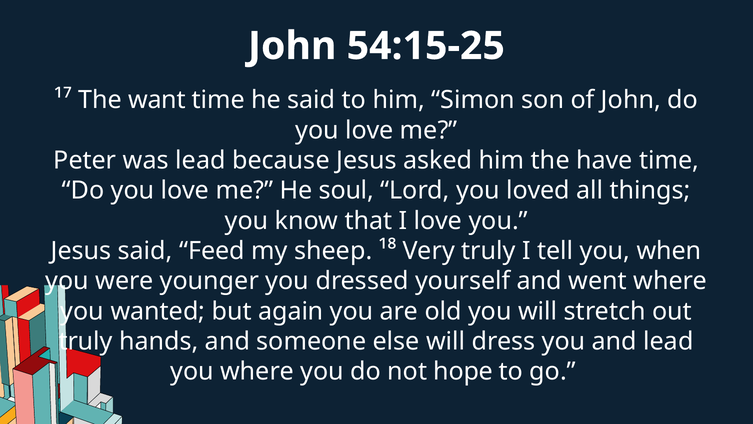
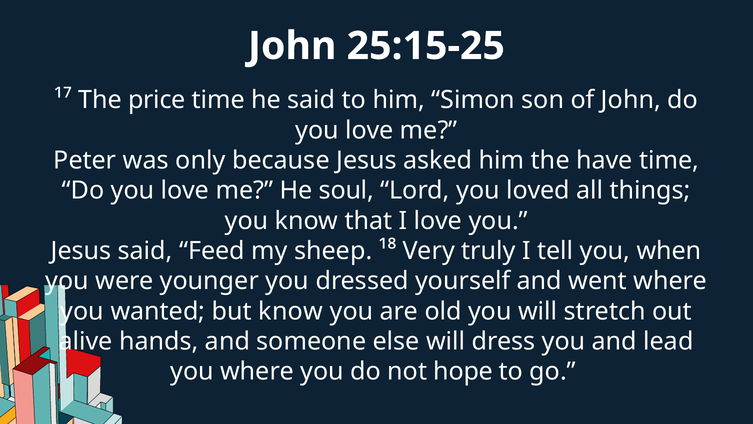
54:15-25: 54:15-25 -> 25:15-25 (426, 46)
want: want -> price (157, 100)
was lead: lead -> only (200, 160)
but again: again -> know (291, 311)
truly: truly -> alive (86, 341)
